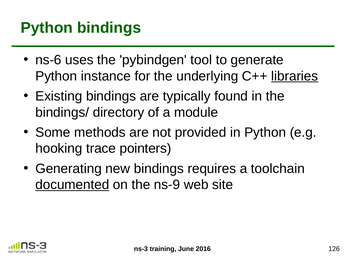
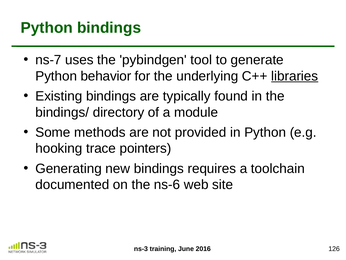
ns-6: ns-6 -> ns-7 (48, 60)
instance: instance -> behavior (106, 76)
documented underline: present -> none (72, 184)
ns-9: ns-9 -> ns-6 (167, 184)
